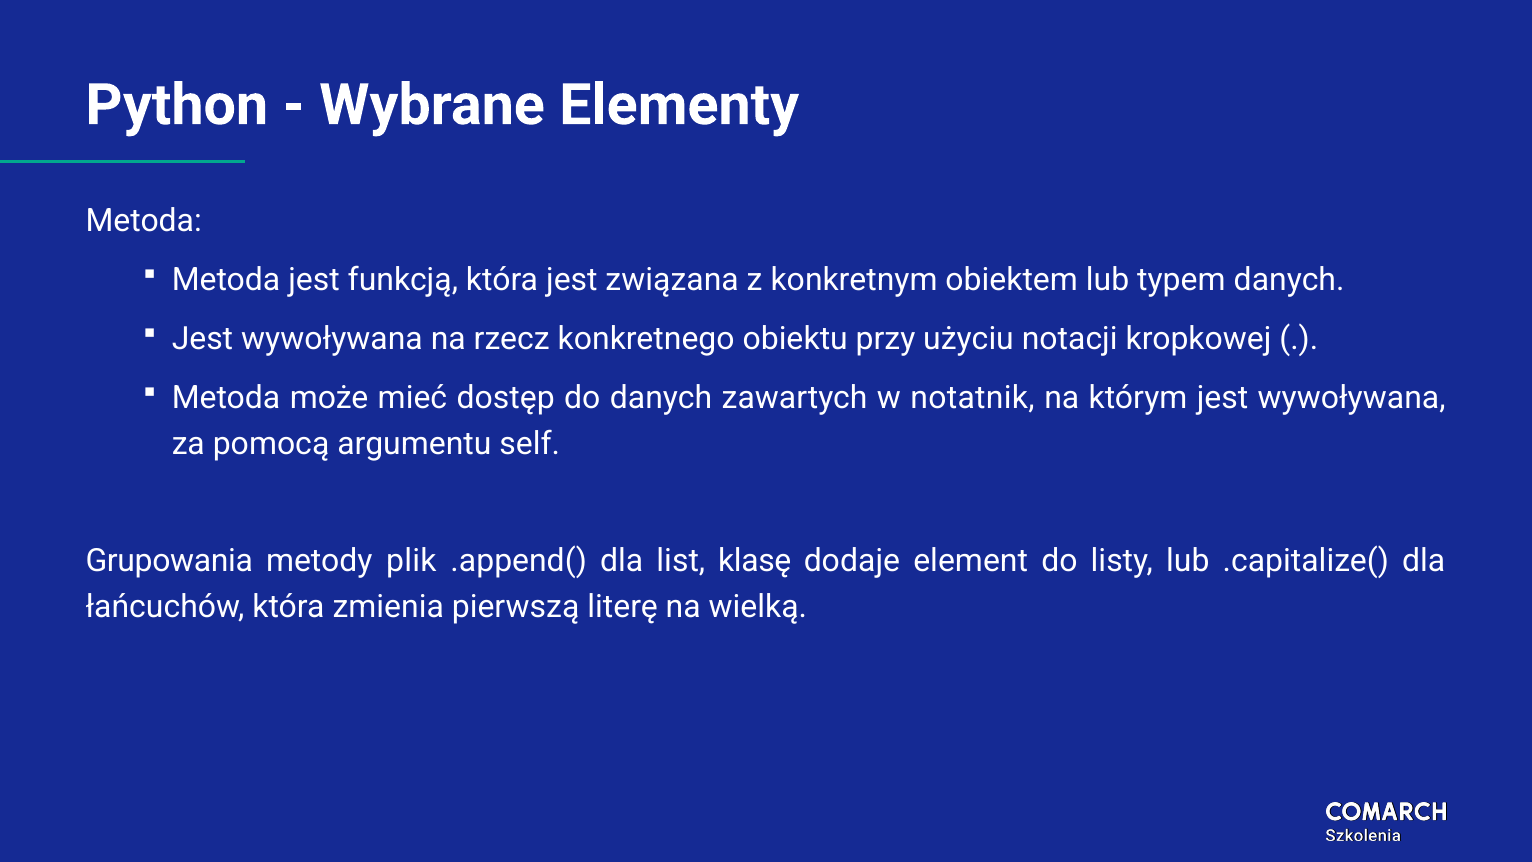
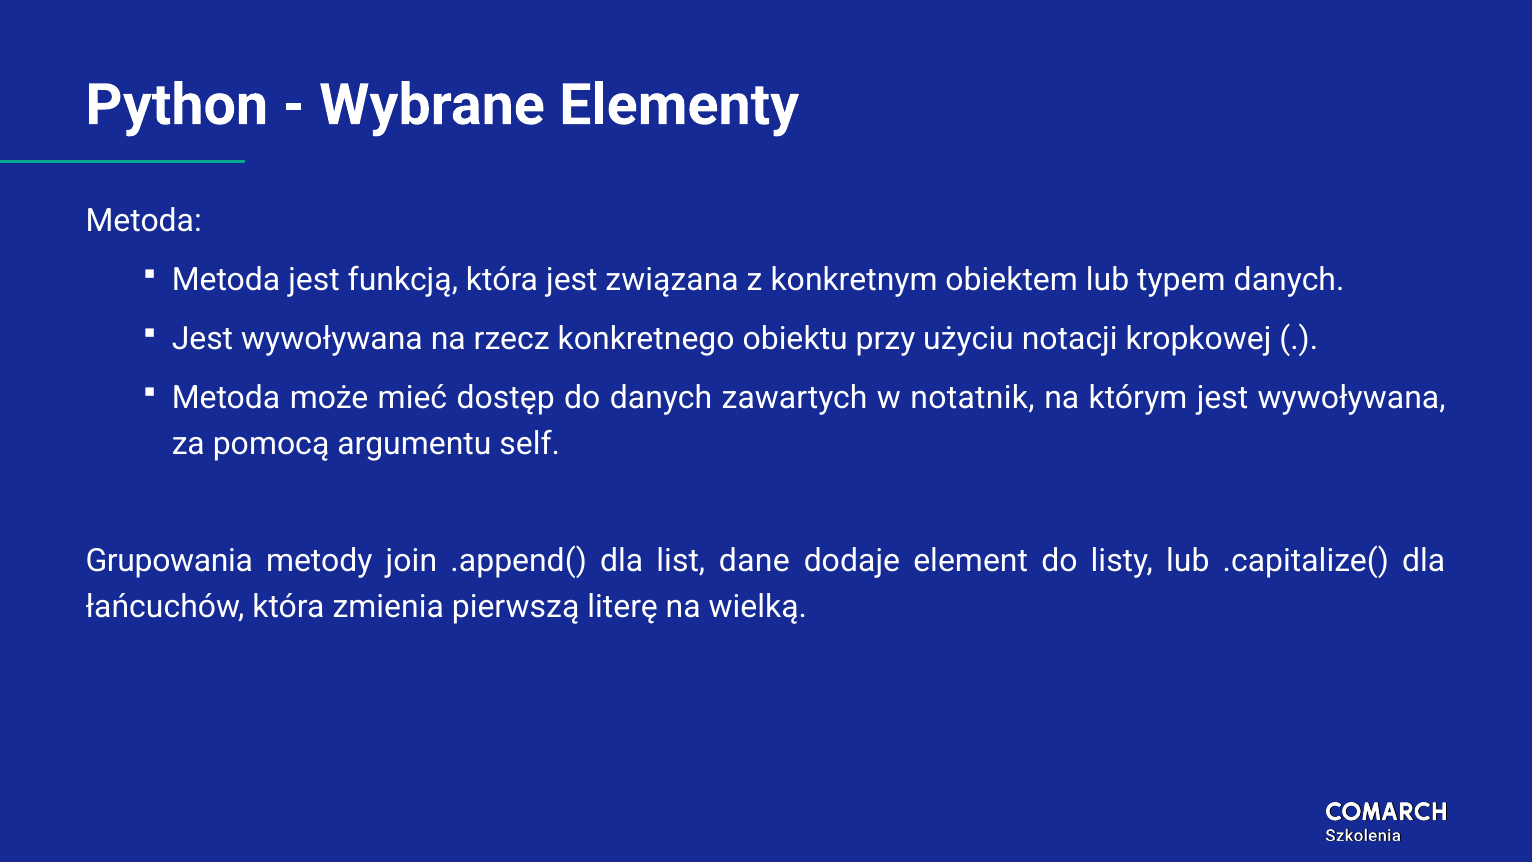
plik: plik -> join (411, 561)
klasę: klasę -> dane (754, 561)
